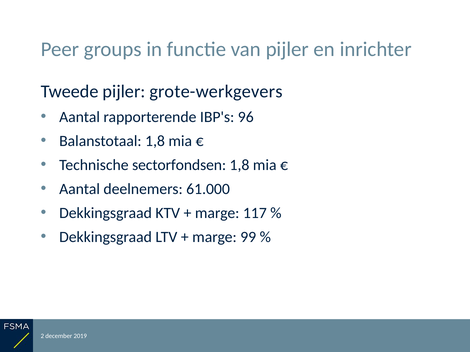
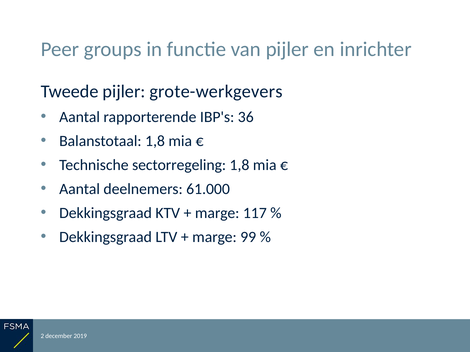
96: 96 -> 36 (246, 117)
sectorfondsen: sectorfondsen -> sectorregeling (179, 165)
